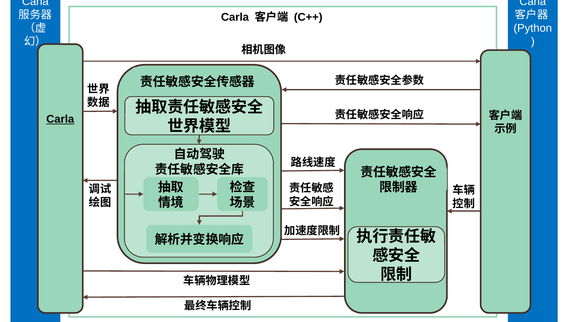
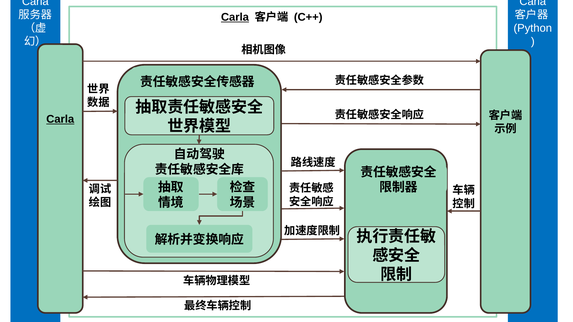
Carla underline: none -> present (235, 17)
